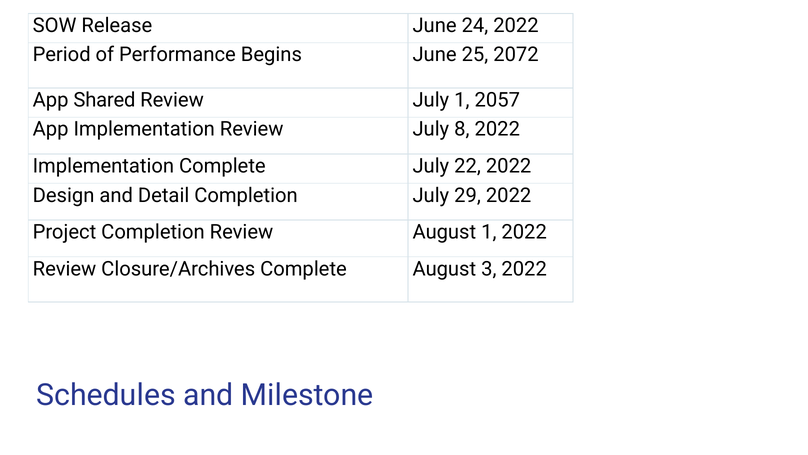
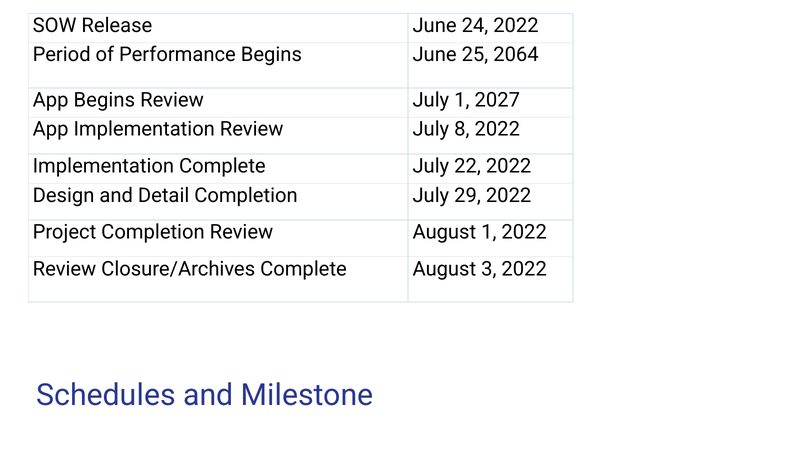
2072: 2072 -> 2064 (516, 55)
App Shared: Shared -> Begins (104, 100)
2057: 2057 -> 2027 (497, 100)
